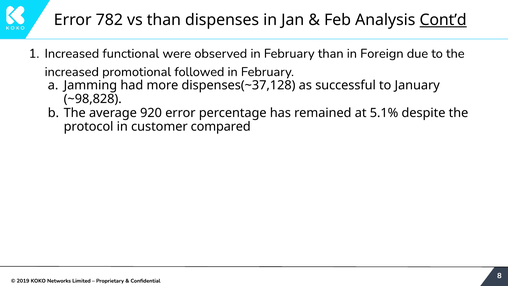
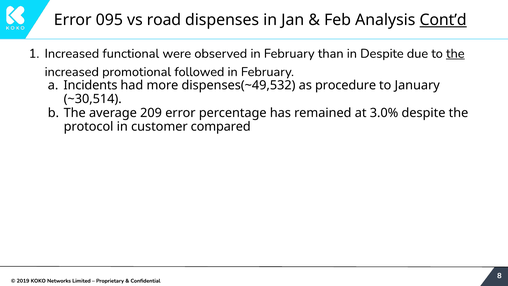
782: 782 -> 095 (109, 20)
vs than: than -> road (164, 20)
in Foreign: Foreign -> Despite (382, 54)
the underline: none -> present (455, 54)
Jamming: Jamming -> Incidents (90, 85)
dispenses(~37,128: dispenses(~37,128 -> dispenses(~49,532 (238, 85)
successful: successful -> procedure (346, 85)
~98,828: ~98,828 -> ~30,514 (93, 99)
920: 920 -> 209 (151, 113)
5.1%: 5.1% -> 3.0% (384, 113)
